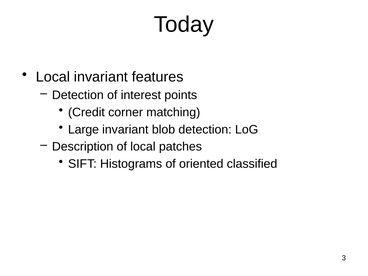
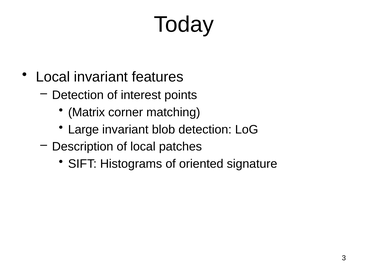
Credit: Credit -> Matrix (86, 112)
classified: classified -> signature (252, 164)
